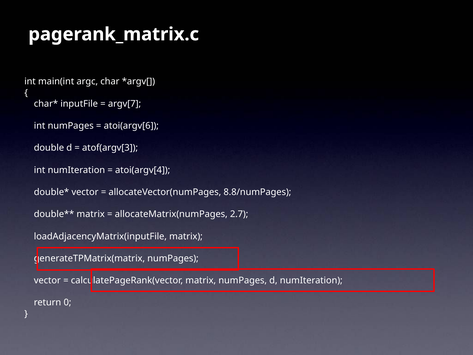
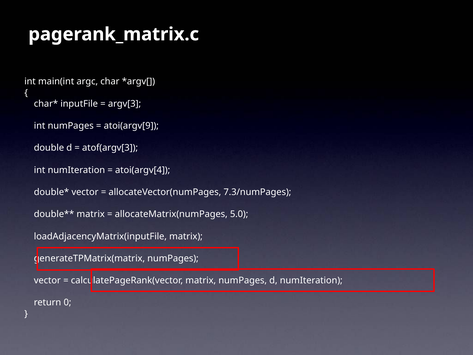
argv[7: argv[7 -> argv[3 (125, 104)
atoi(argv[6: atoi(argv[6 -> atoi(argv[9 (131, 126)
8.8/numPages: 8.8/numPages -> 7.3/numPages (257, 192)
2.7: 2.7 -> 5.0 (239, 214)
